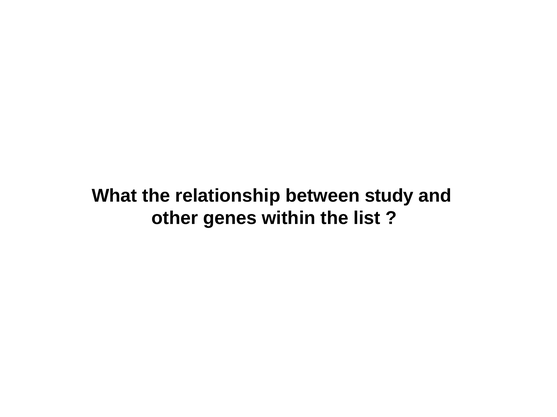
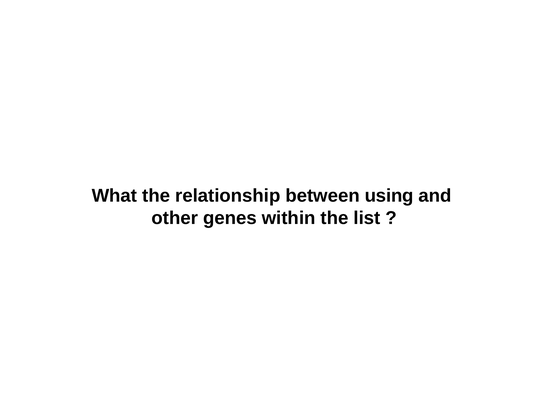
study: study -> using (389, 196)
